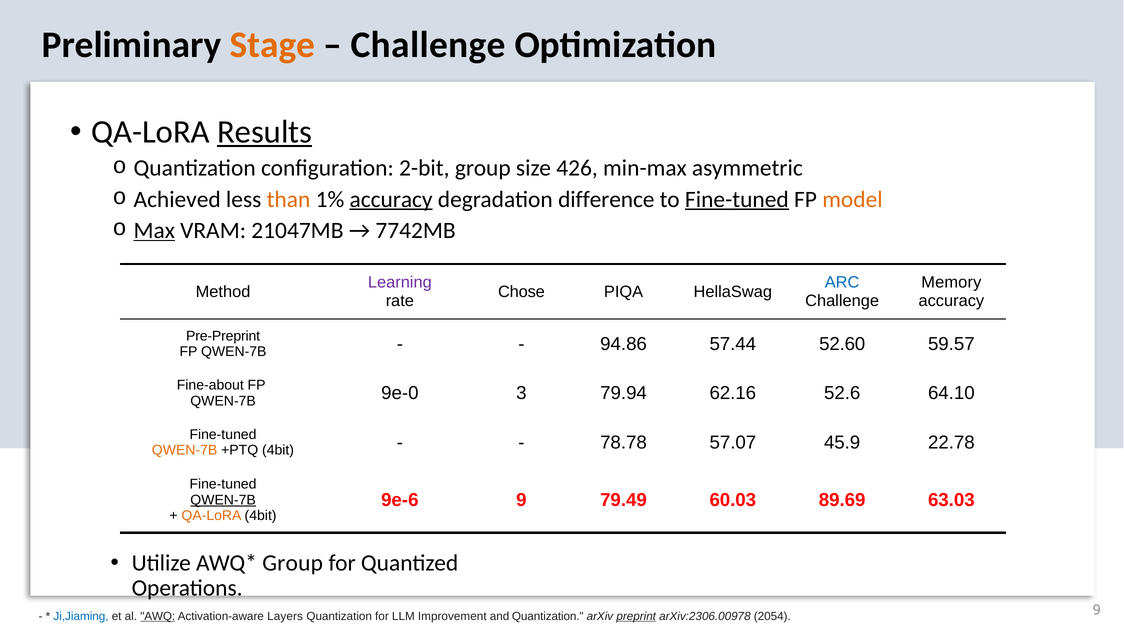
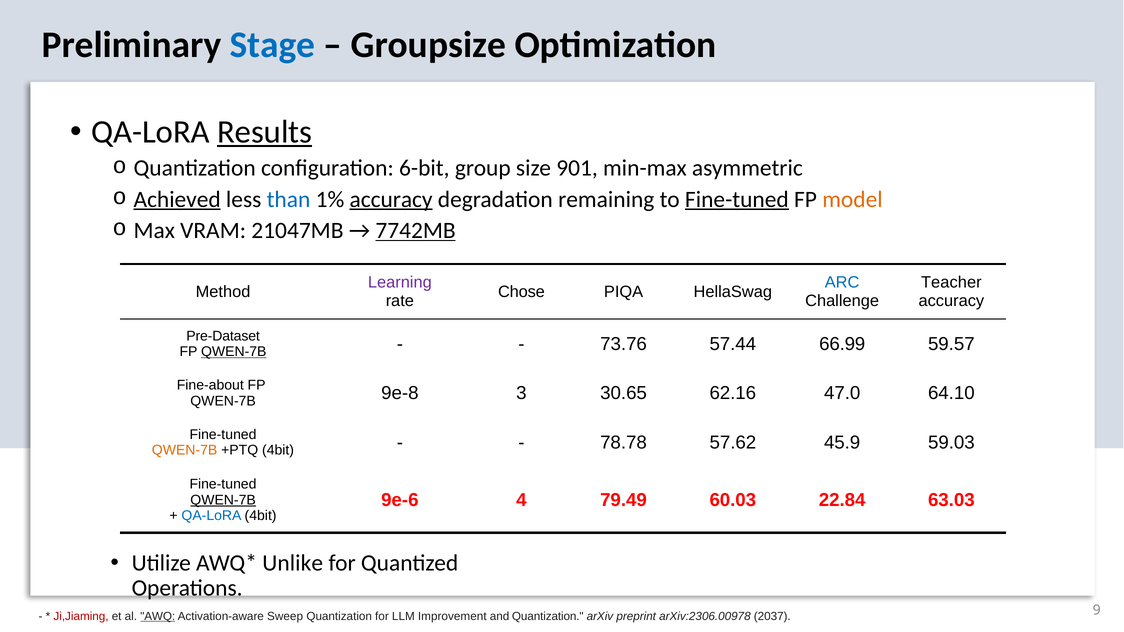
Stage colour: orange -> blue (273, 45)
Challenge: Challenge -> Groupsize (428, 45)
2-bit: 2-bit -> 6-bit (424, 168)
426: 426 -> 901 (577, 168)
Achieved underline: none -> present (177, 199)
than colour: orange -> blue (289, 199)
difference: difference -> remaining (606, 199)
Max underline: present -> none (154, 231)
7742MB underline: none -> present (416, 231)
Memory: Memory -> Teacher (951, 283)
Pre-Preprint: Pre-Preprint -> Pre-Dataset (223, 336)
QWEN-7B underline: none -> present (234, 352)
94.86: 94.86 -> 73.76 (624, 344)
52.60: 52.60 -> 66.99 (842, 344)
9e-0: 9e-0 -> 9e-8 (400, 393)
79.94: 79.94 -> 30.65 (624, 393)
52.6: 52.6 -> 47.0 (842, 393)
57.07: 57.07 -> 57.62 (733, 443)
22.78: 22.78 -> 59.03 (951, 443)
9e-6 9: 9 -> 4 (521, 500)
89.69: 89.69 -> 22.84 (842, 500)
QA-LoRA colour: orange -> blue (211, 516)
Group: Group -> Unlike (293, 563)
Ji,Jiaming colour: blue -> red (81, 617)
Layers: Layers -> Sweep (285, 617)
preprint underline: present -> none (636, 617)
2054: 2054 -> 2037 (772, 617)
